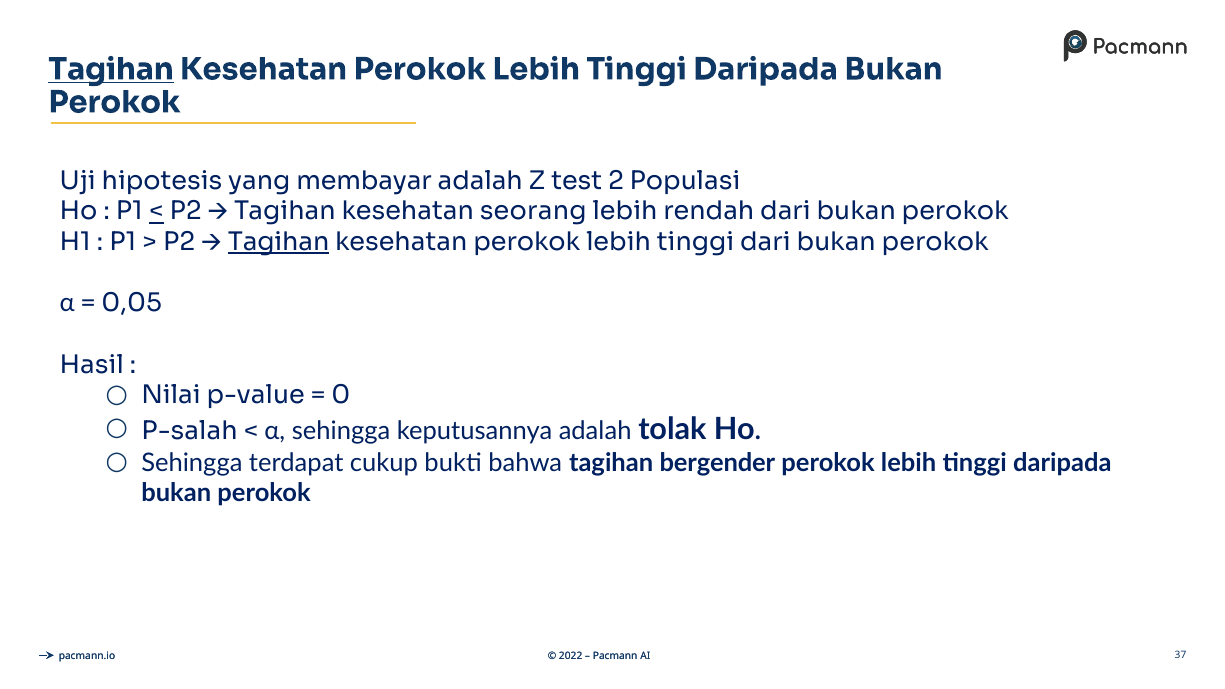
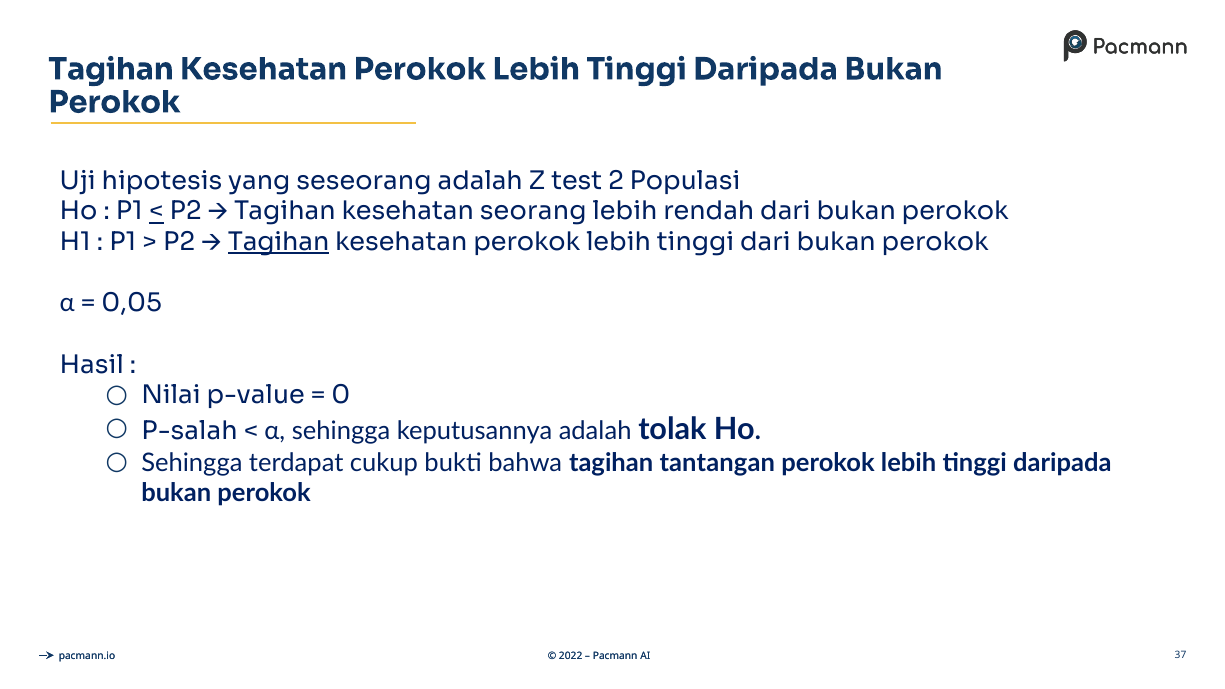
Tagihan underline: present -> none (111, 69)
membayar: membayar -> seseorang (364, 181)
bergender: bergender -> tantangan (717, 463)
